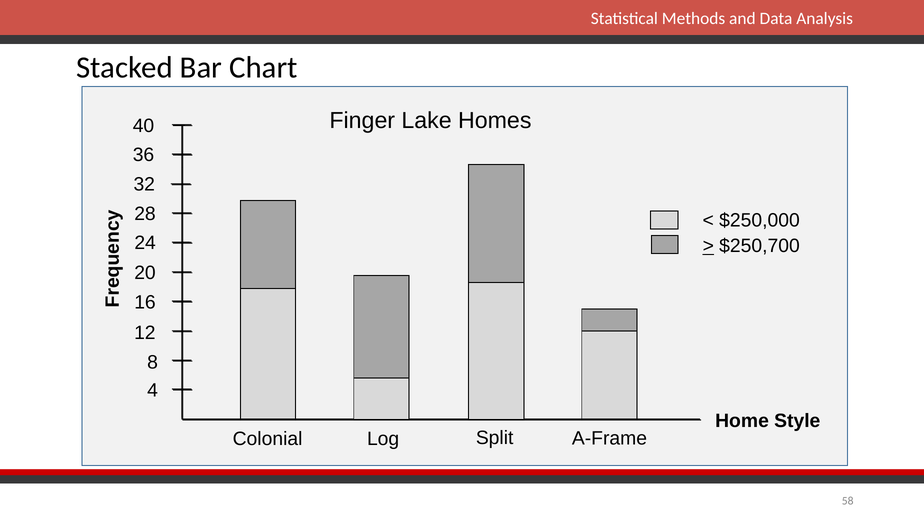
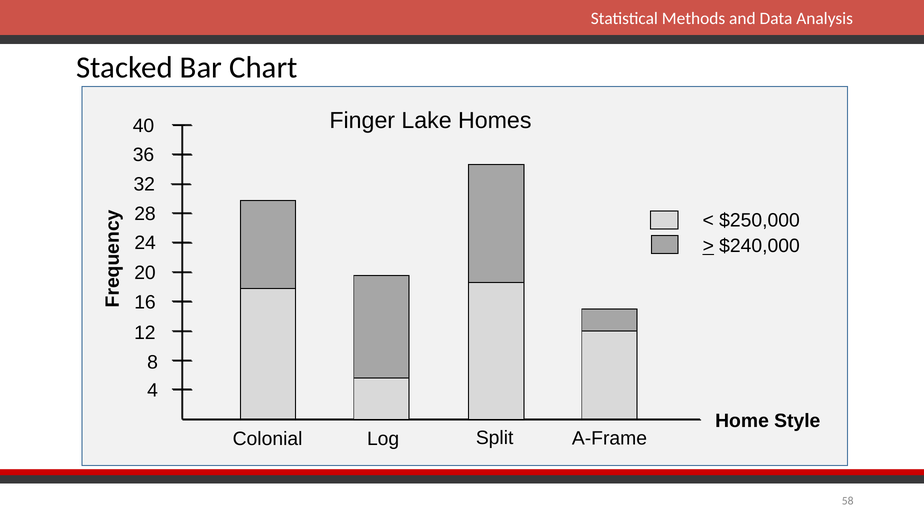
$250,700: $250,700 -> $240,000 (760, 246)
